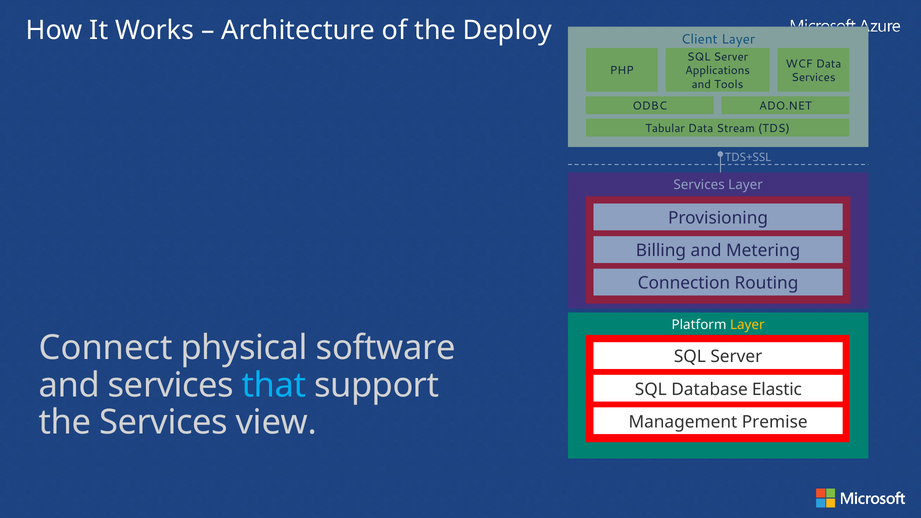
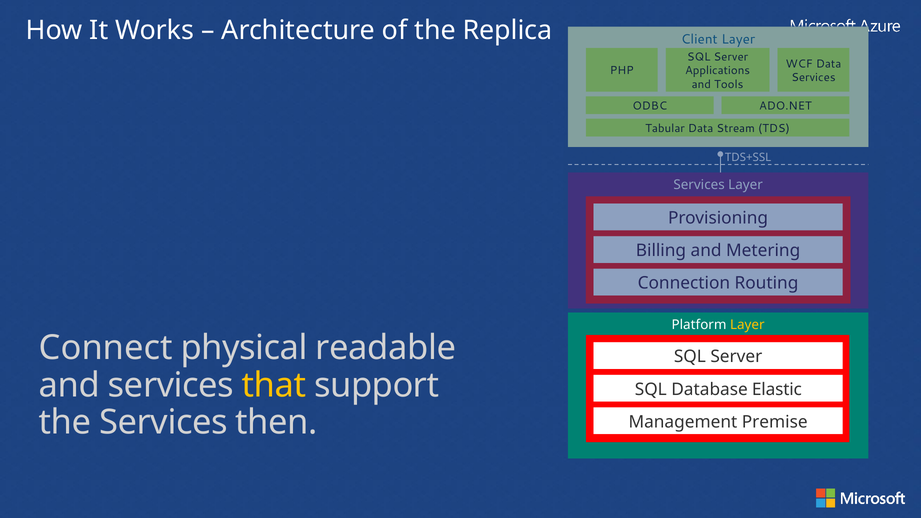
Deploy: Deploy -> Replica (508, 30)
software: software -> readable (386, 348)
that colour: light blue -> yellow (274, 385)
view: view -> then (276, 423)
